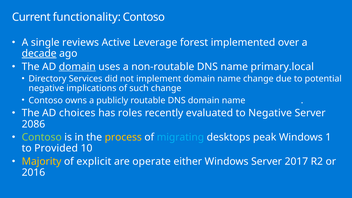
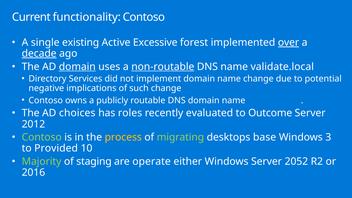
reviews: reviews -> existing (81, 42)
Leverage: Leverage -> Excessive (155, 42)
over underline: none -> present (289, 42)
non-routable underline: none -> present (163, 67)
primary.local: primary.local -> validate.local (282, 67)
to Negative: Negative -> Outcome (270, 113)
2086: 2086 -> 2012 (33, 124)
migrating colour: light blue -> light green (180, 137)
peak: peak -> base (265, 137)
1: 1 -> 3 (328, 137)
Majority colour: yellow -> light green (42, 161)
explicit: explicit -> staging (94, 161)
2017: 2017 -> 2052 (296, 161)
